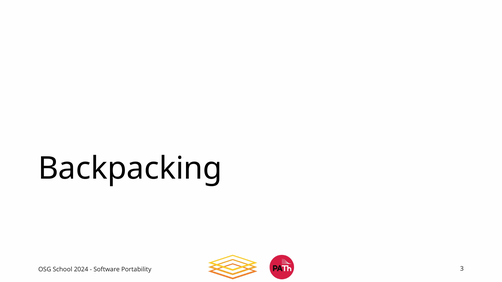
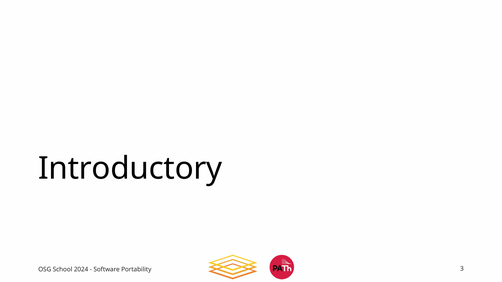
Backpacking: Backpacking -> Introductory (130, 169)
